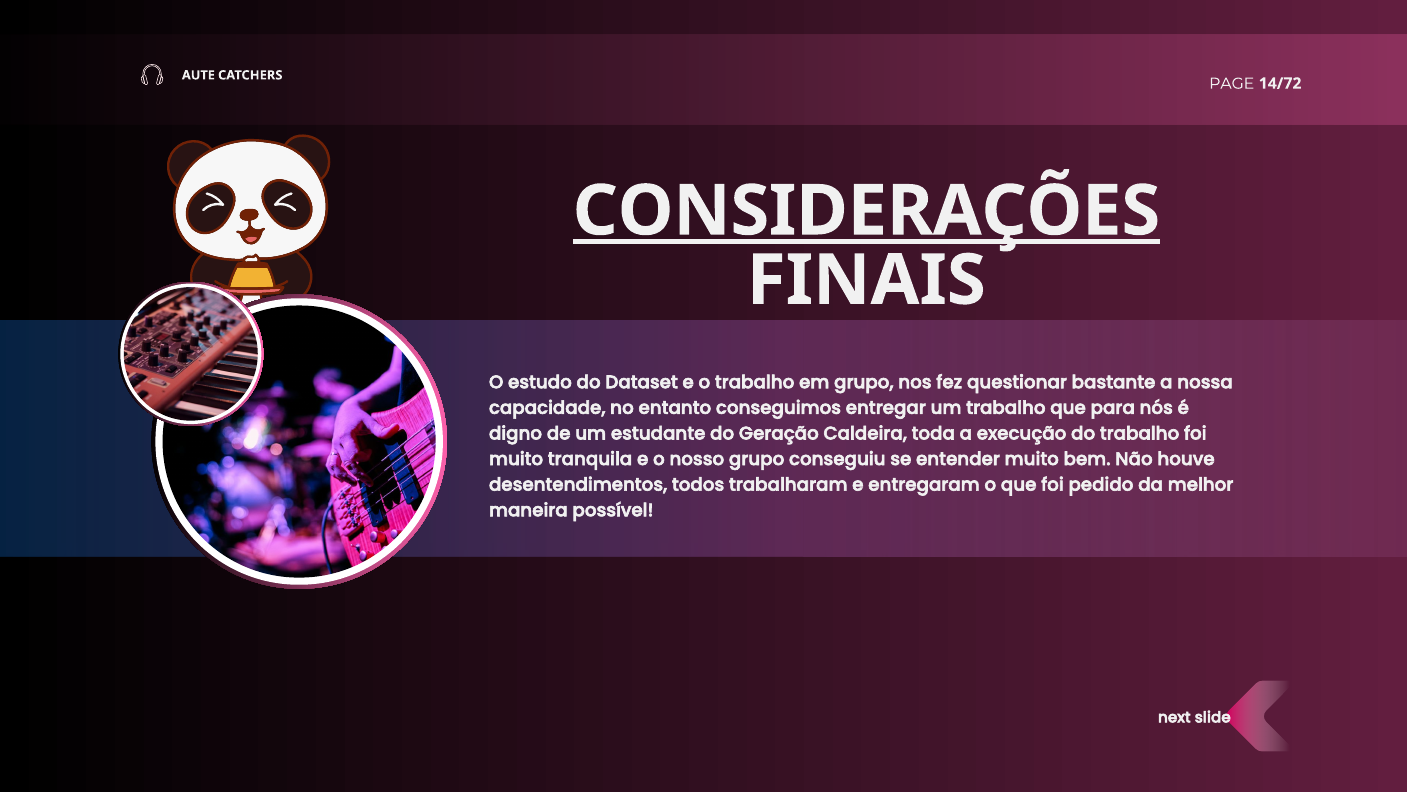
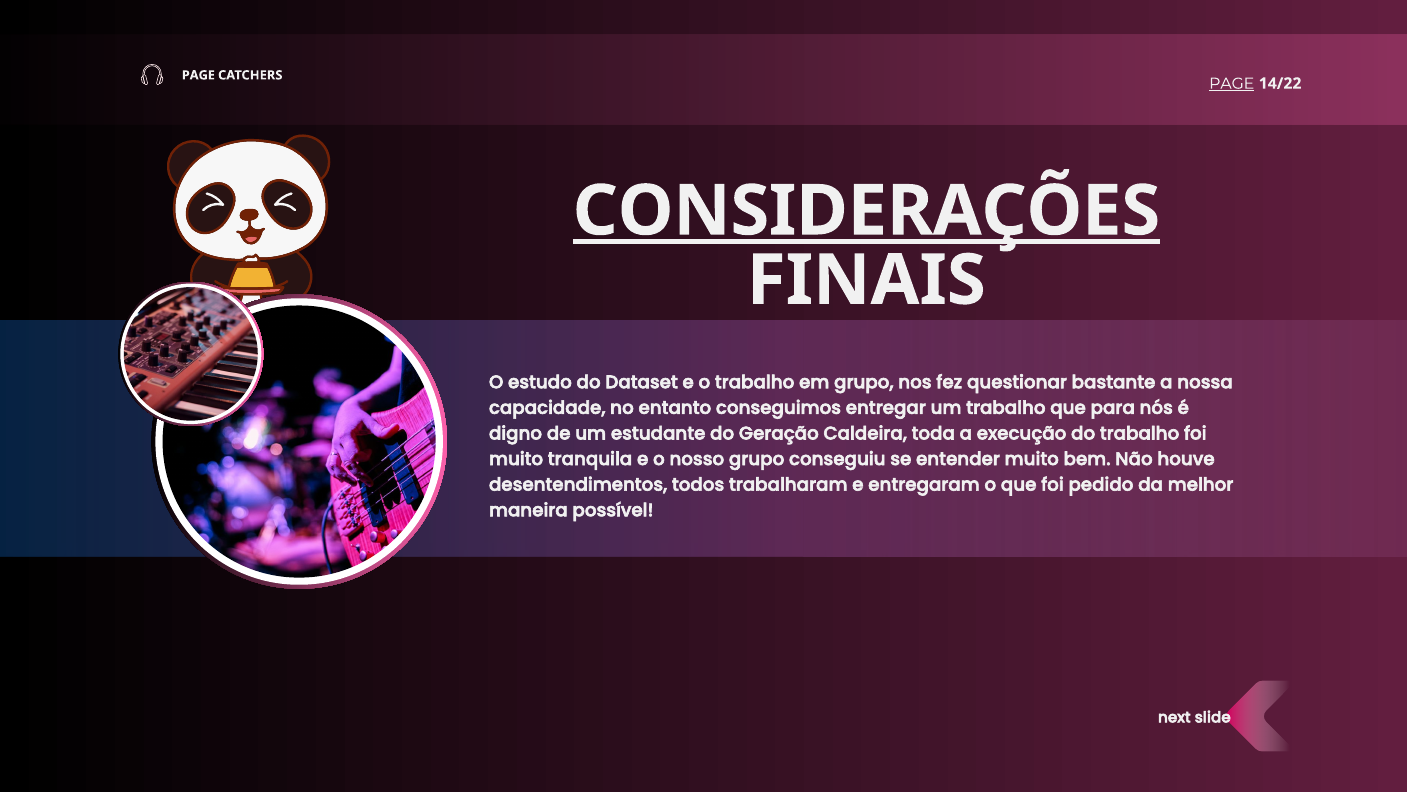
AUTE: AUTE -> PAGE (198, 75)
PAGE underline: none -> present (1232, 83)
14/72: 14/72 -> 14/22 (1280, 83)
